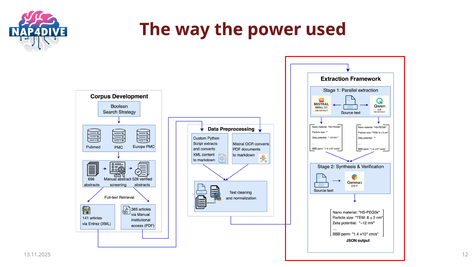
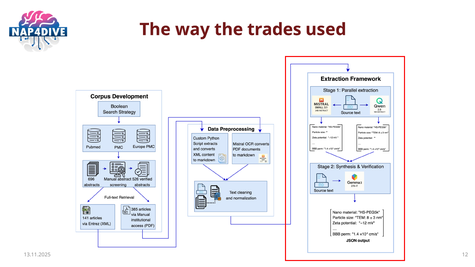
power: power -> trades (274, 29)
